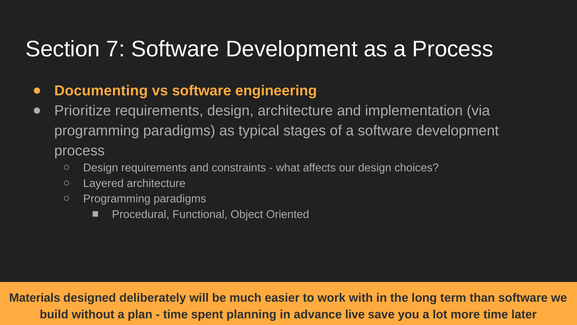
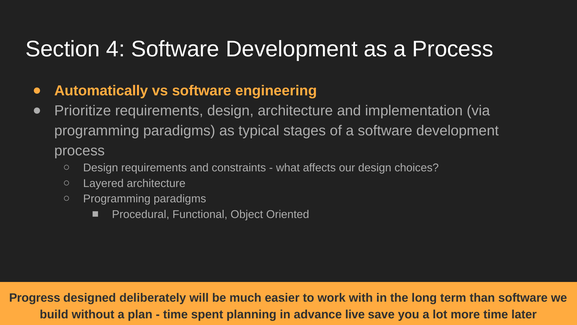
7: 7 -> 4 (116, 49)
Documenting: Documenting -> Automatically (101, 91)
Materials: Materials -> Progress (35, 298)
